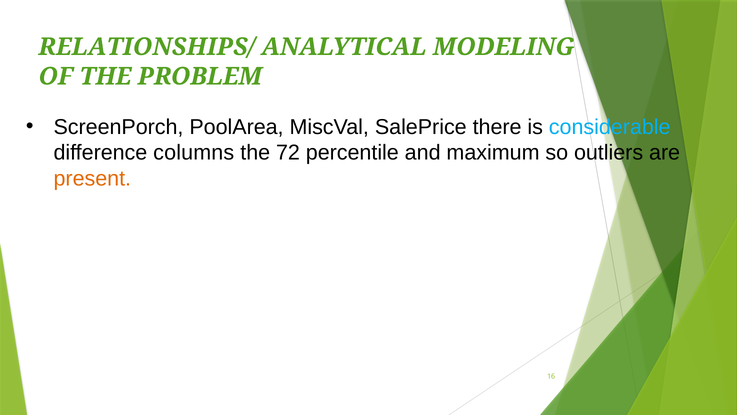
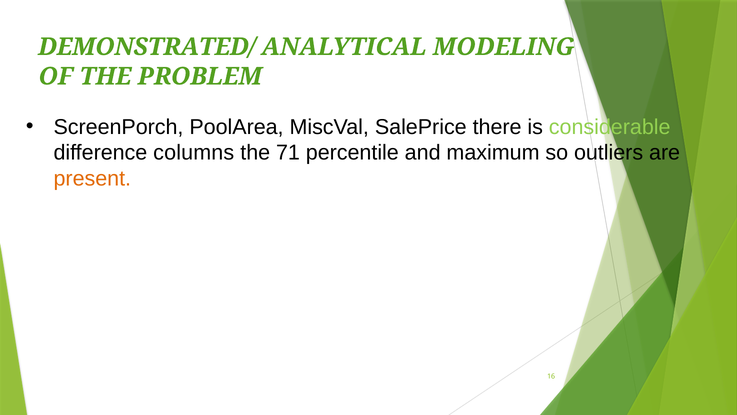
RELATIONSHIPS/: RELATIONSHIPS/ -> DEMONSTRATED/ (147, 47)
considerable colour: light blue -> light green (610, 127)
72: 72 -> 71 (288, 153)
